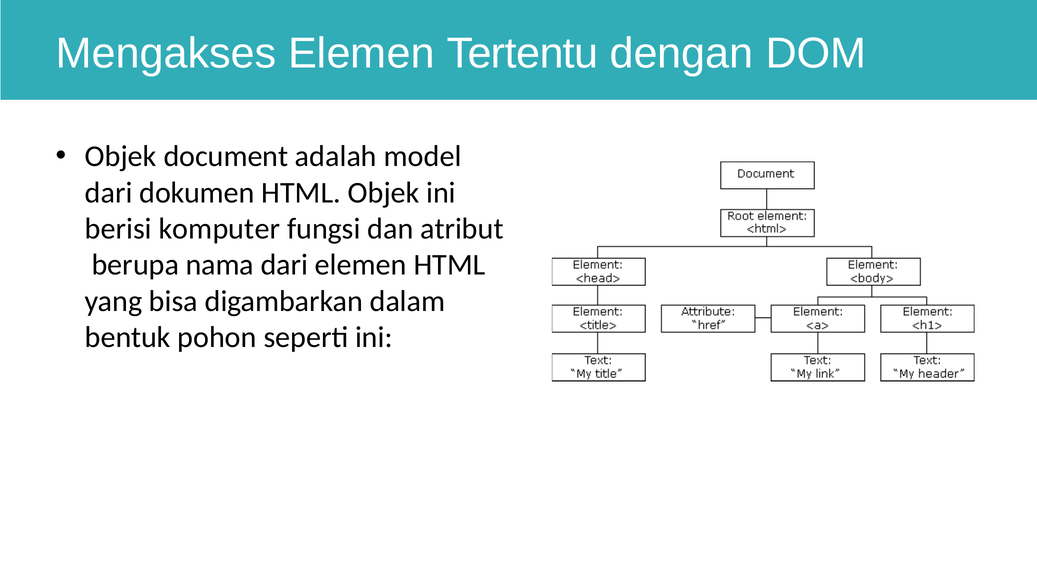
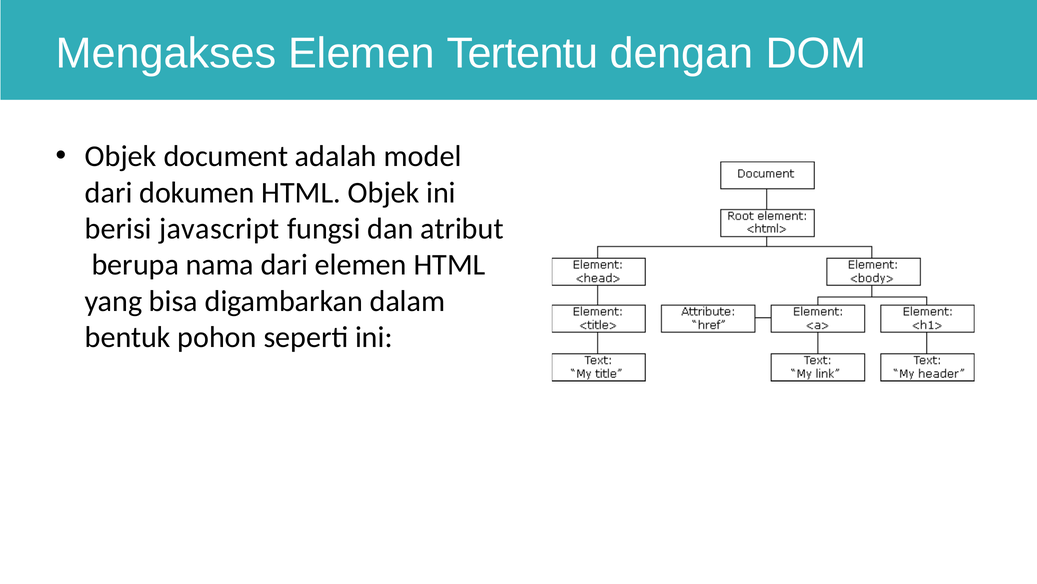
komputer: komputer -> javascript (219, 229)
